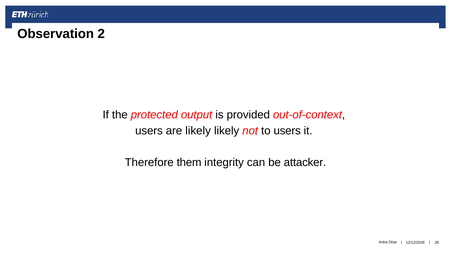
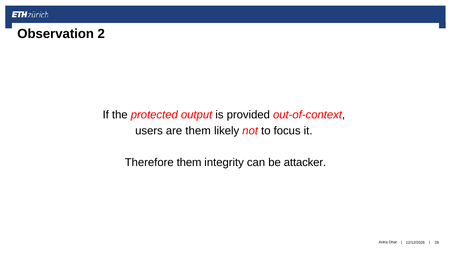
are likely: likely -> them (198, 131)
to users: users -> focus (287, 131)
